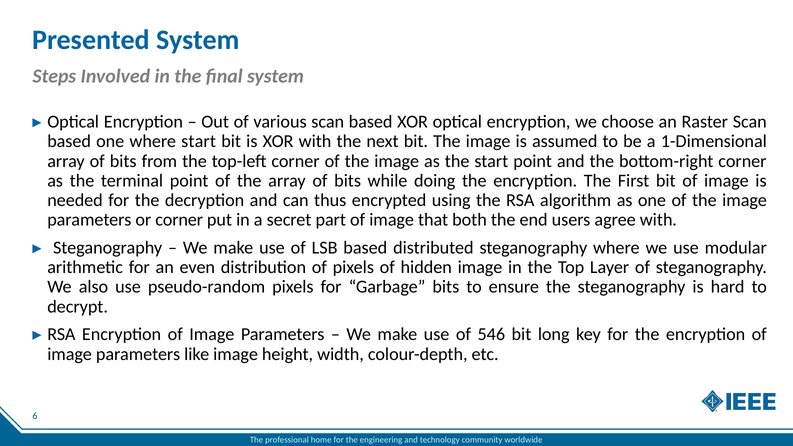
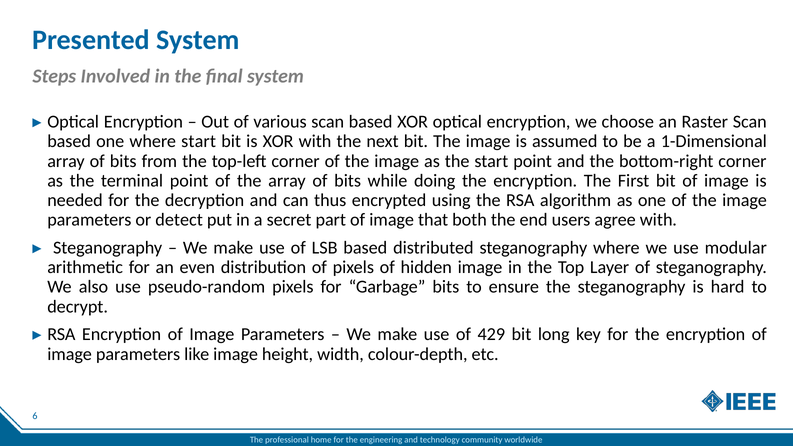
or corner: corner -> detect (179, 220)
546: 546 -> 429 (491, 334)
